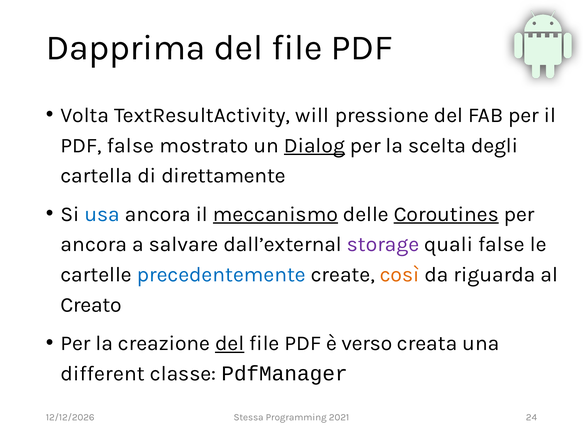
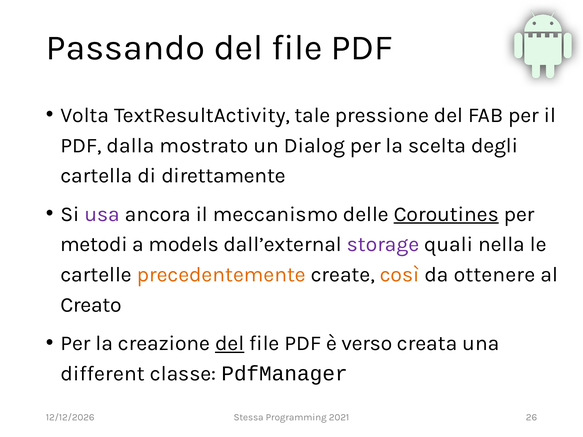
Dapprima: Dapprima -> Passando (125, 48)
will: will -> tale (312, 115)
PDF false: false -> dalla (130, 145)
Dialog underline: present -> none (314, 145)
usa colour: blue -> purple (102, 214)
meccanismo underline: present -> none (275, 214)
ancora: ancora -> metodi (94, 244)
salvare: salvare -> models (184, 244)
quali false: false -> nella (501, 244)
precedentemente colour: blue -> orange (221, 275)
riguarda: riguarda -> ottenere (494, 275)
24: 24 -> 26 (531, 418)
